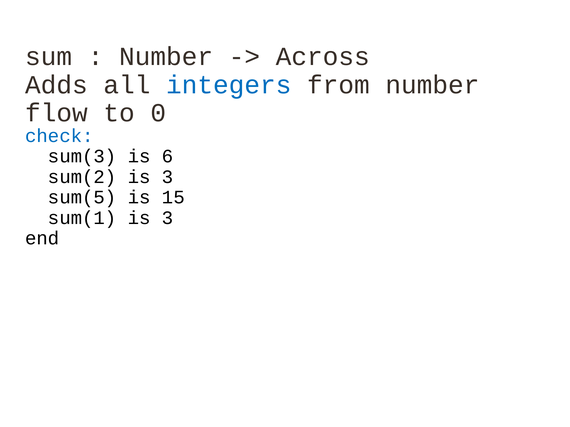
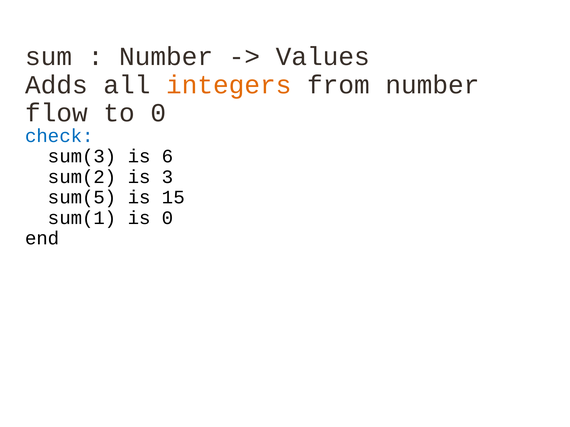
Across: Across -> Values (323, 57)
integers colour: blue -> orange (229, 85)
sum(1 is 3: 3 -> 0 (168, 218)
